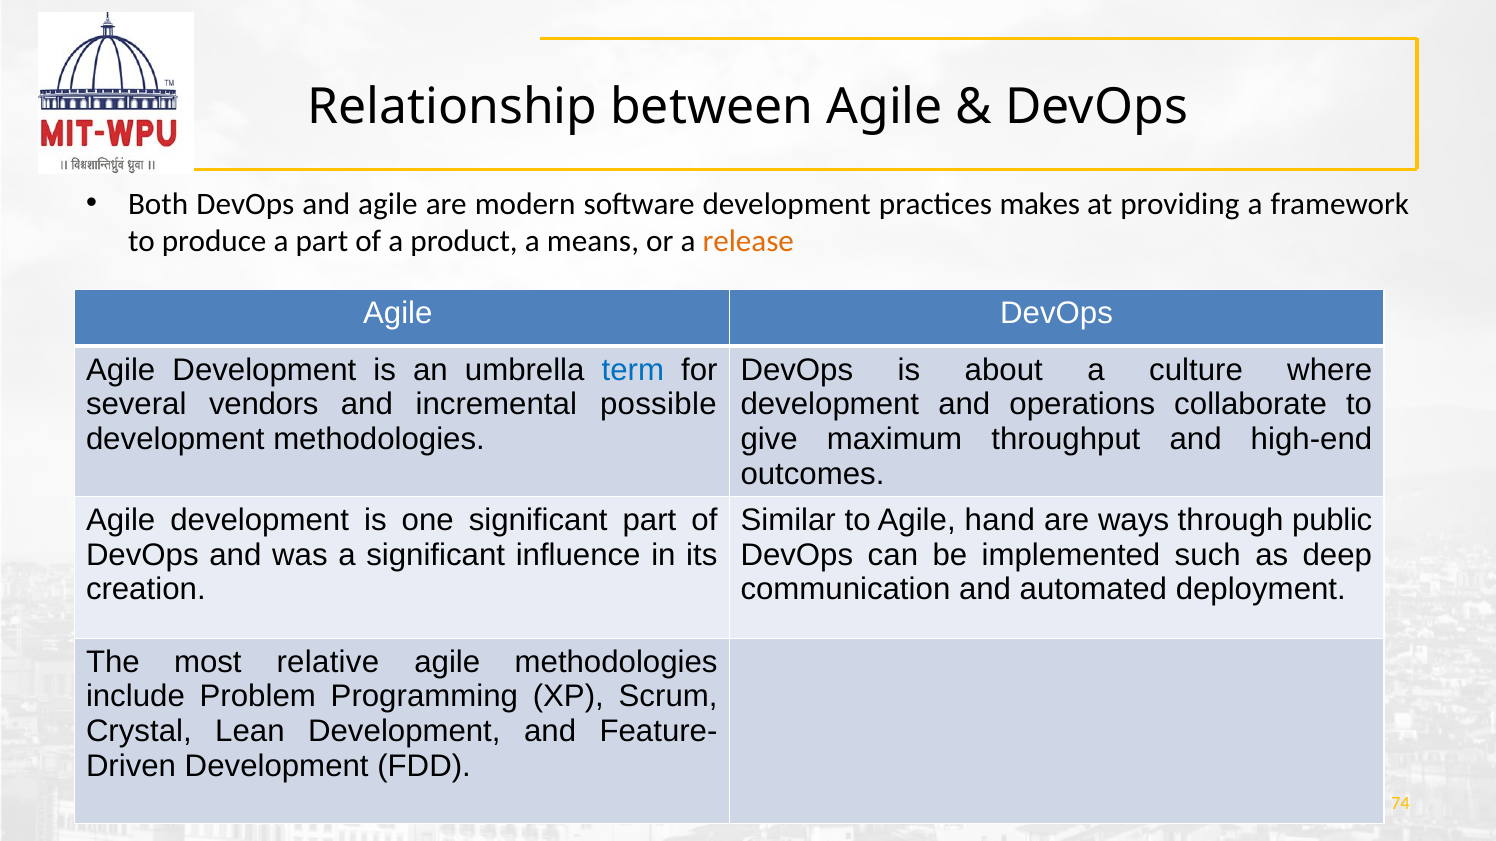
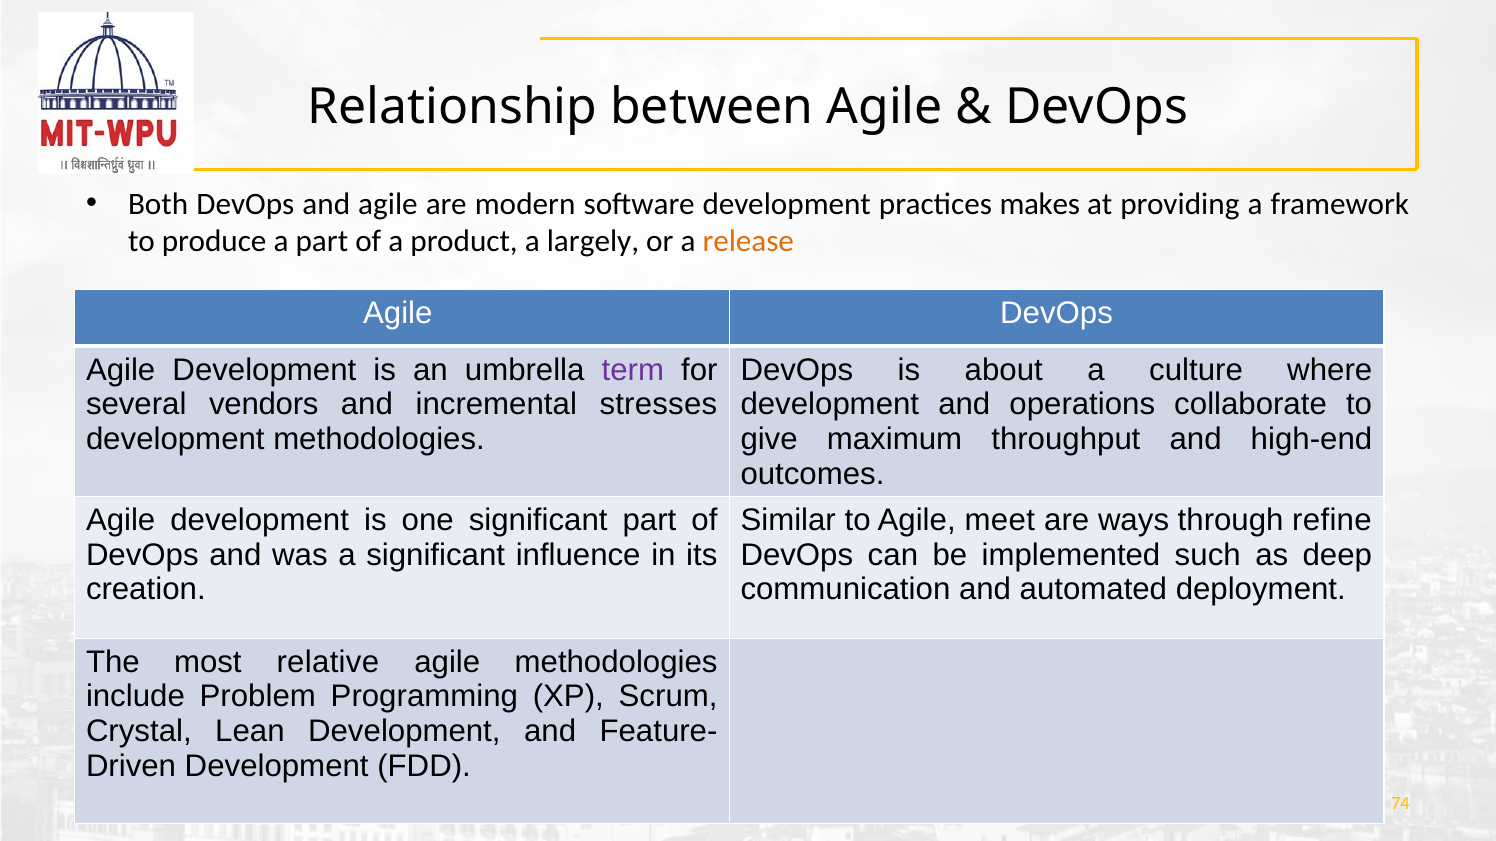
means: means -> largely (593, 242)
term colour: blue -> purple (633, 370)
possible: possible -> stresses (658, 405)
hand: hand -> meet (1000, 521)
public: public -> refine (1332, 521)
